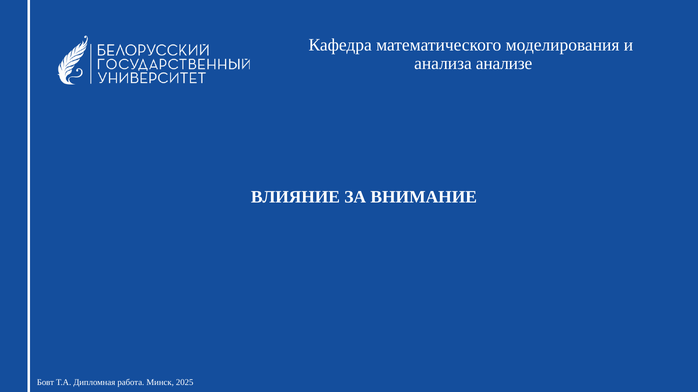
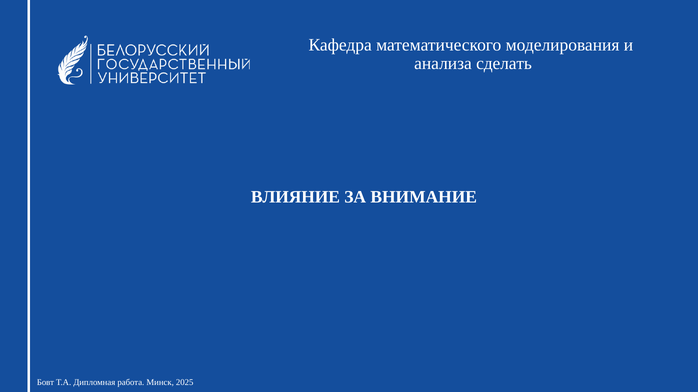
анализе: анализе -> сделать (504, 64)
